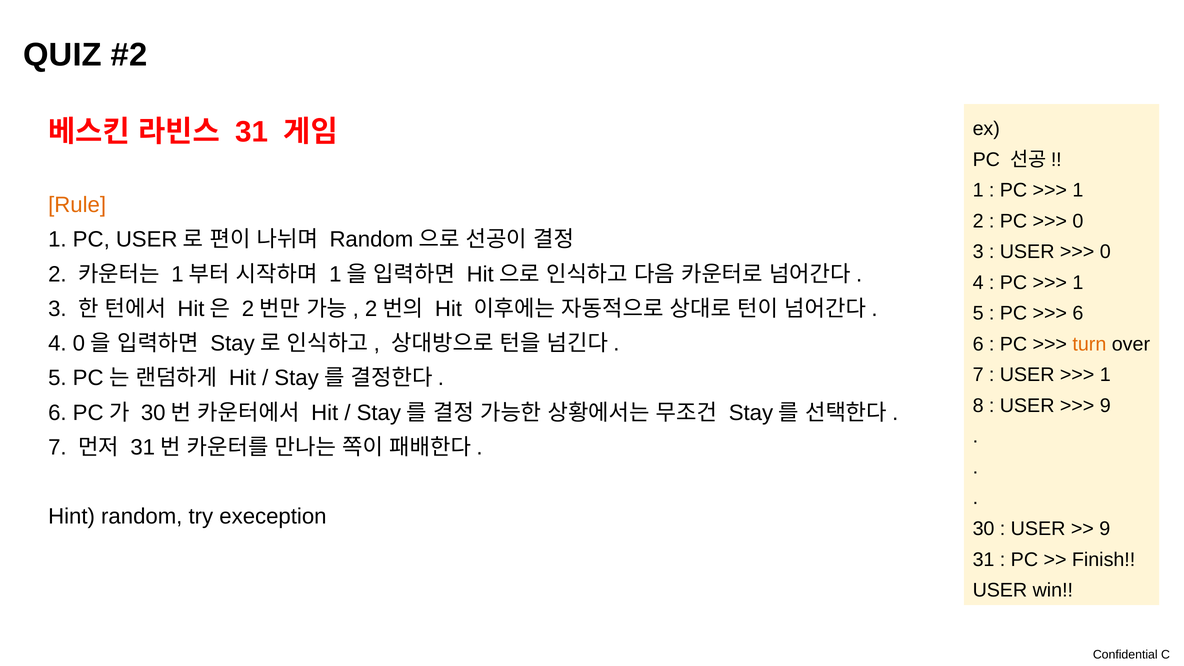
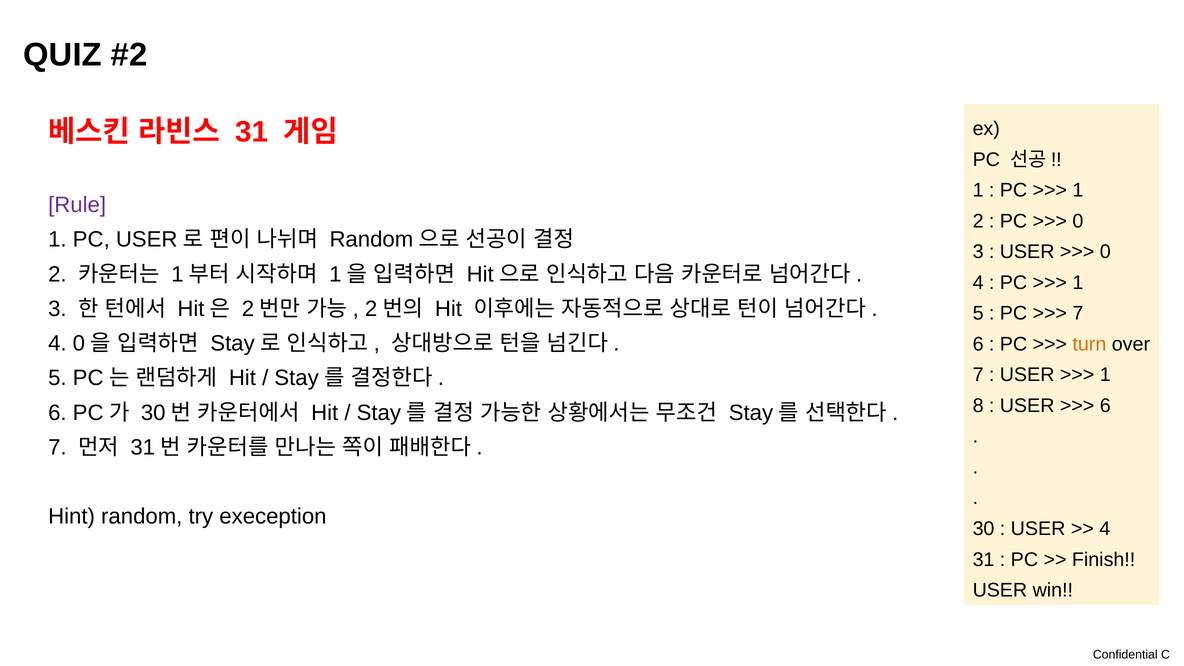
Rule colour: orange -> purple (77, 205)
6: 6 -> 7 (1078, 313)
9: 9 -> 6 (1105, 406)
9: 9 -> 4 (1105, 529)
